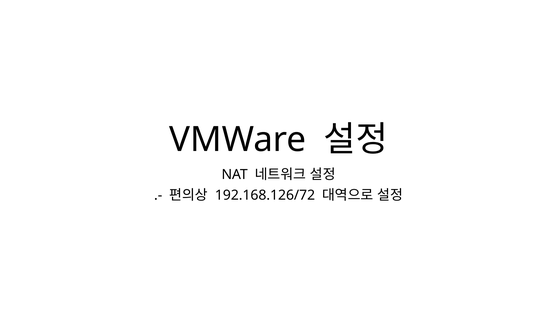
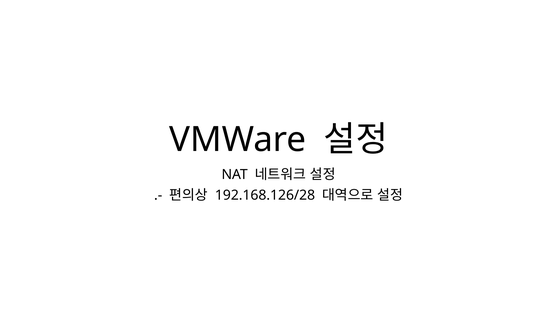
192.168.126/72: 192.168.126/72 -> 192.168.126/28 (265, 195)
